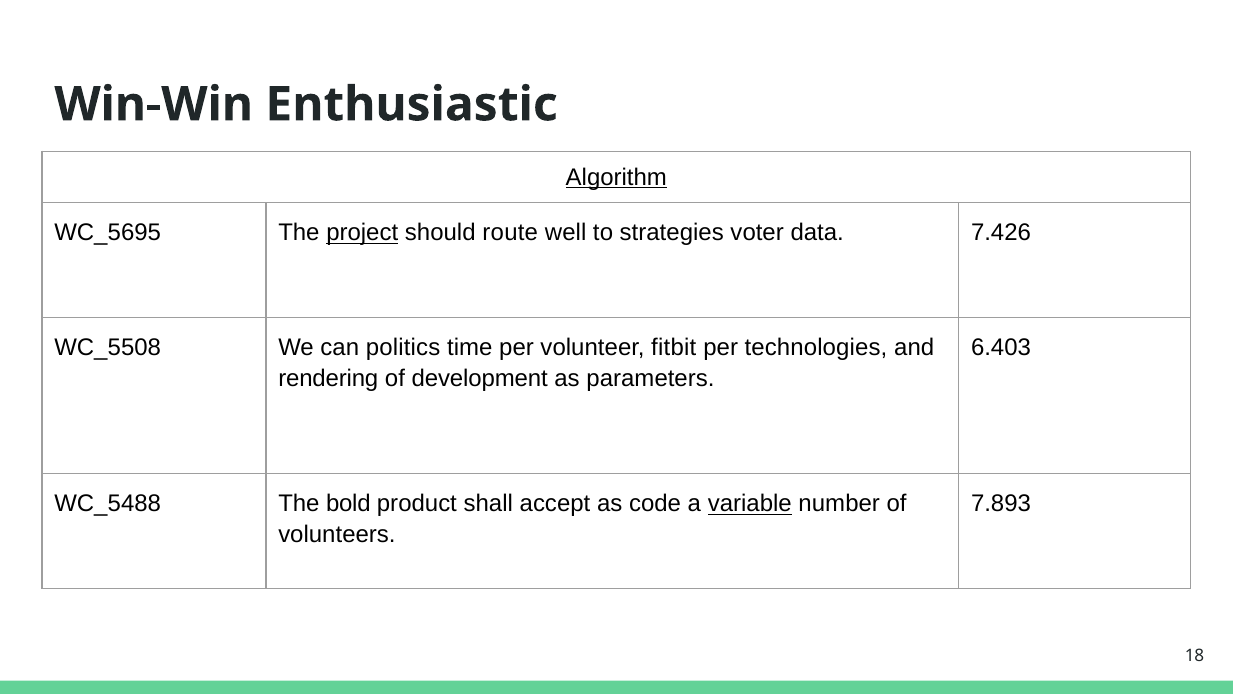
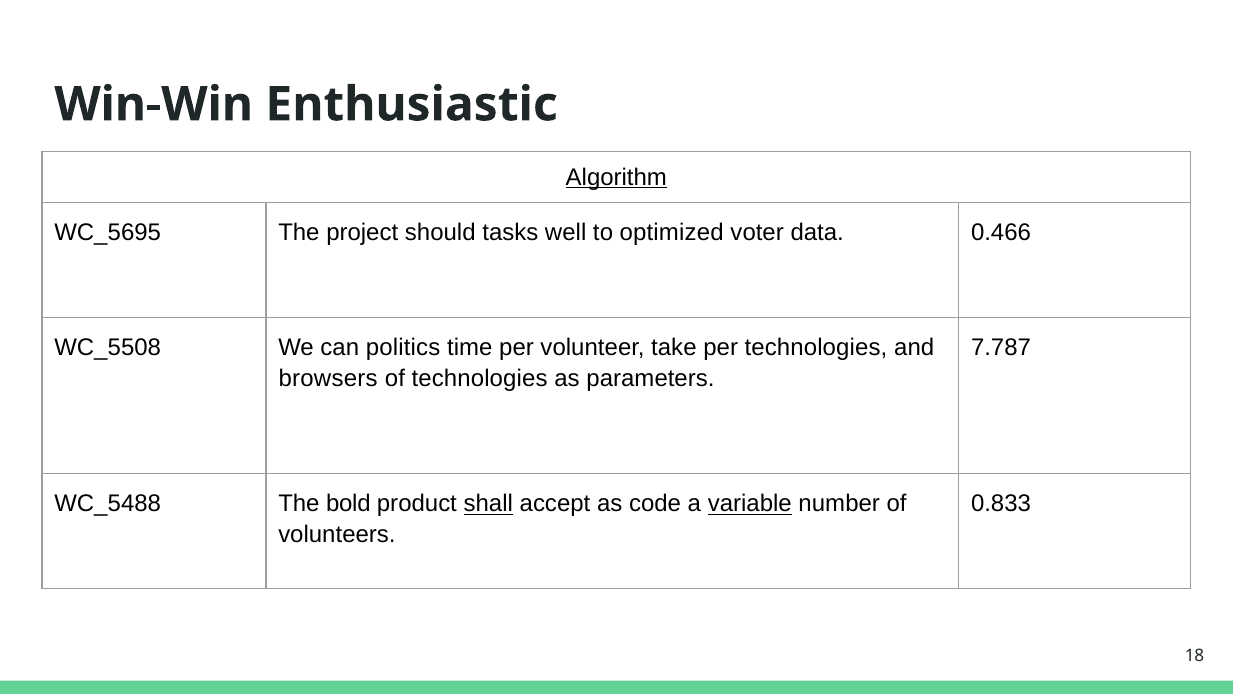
project underline: present -> none (362, 233)
route: route -> tasks (510, 233)
strategies: strategies -> optimized (672, 233)
7.426: 7.426 -> 0.466 (1001, 233)
fitbit: fitbit -> take (674, 347)
6.403: 6.403 -> 7.787 (1001, 347)
rendering: rendering -> browsers (328, 378)
of development: development -> technologies (480, 378)
shall underline: none -> present (488, 504)
7.893: 7.893 -> 0.833 (1001, 504)
